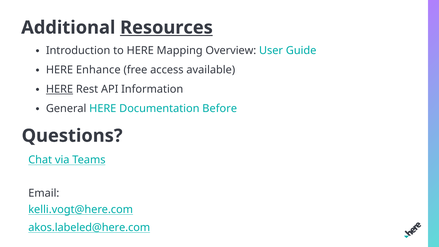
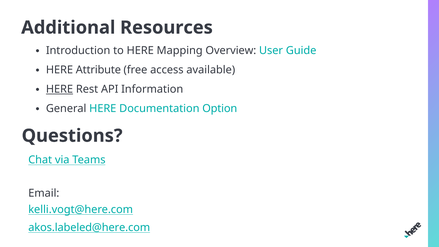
Resources underline: present -> none (166, 28)
Enhance: Enhance -> Attribute (98, 70)
Before: Before -> Option (220, 109)
